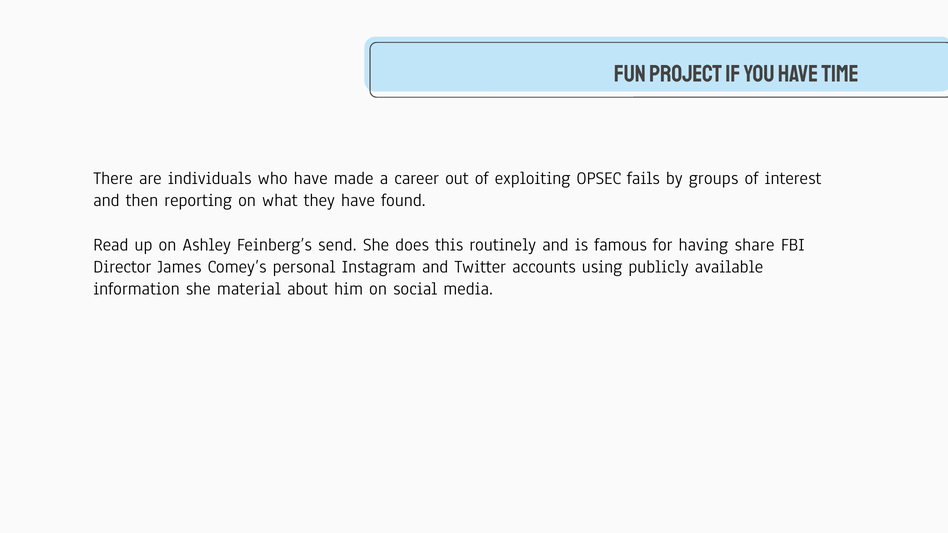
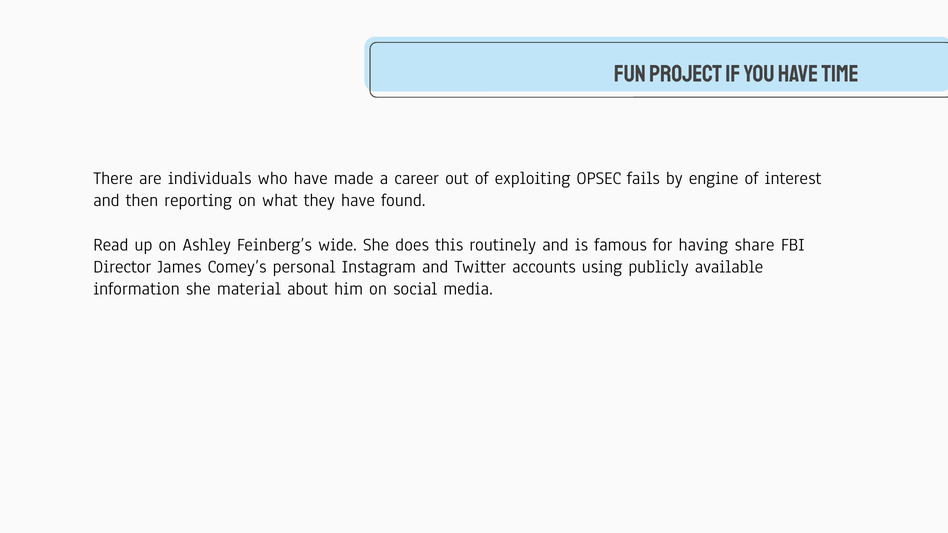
groups: groups -> engine (714, 178)
send: send -> wide (338, 245)
